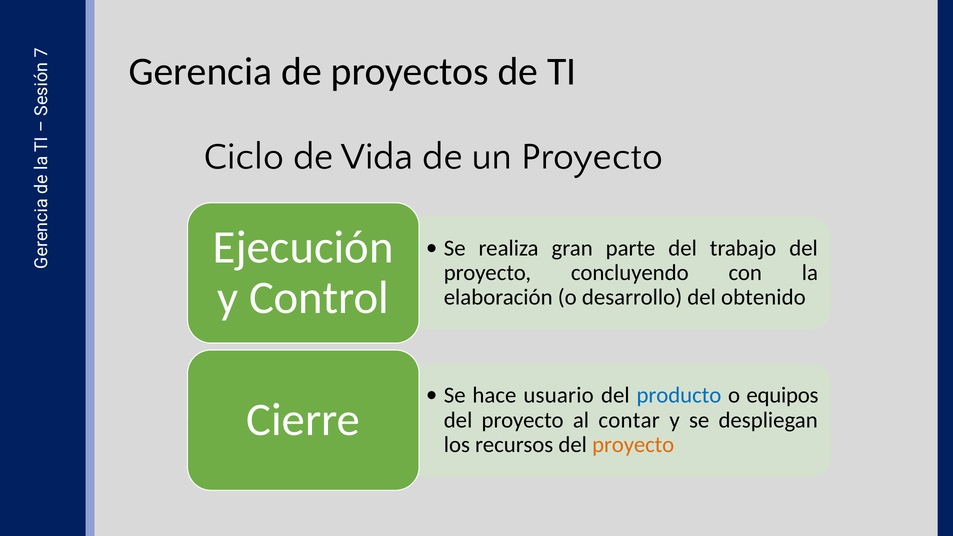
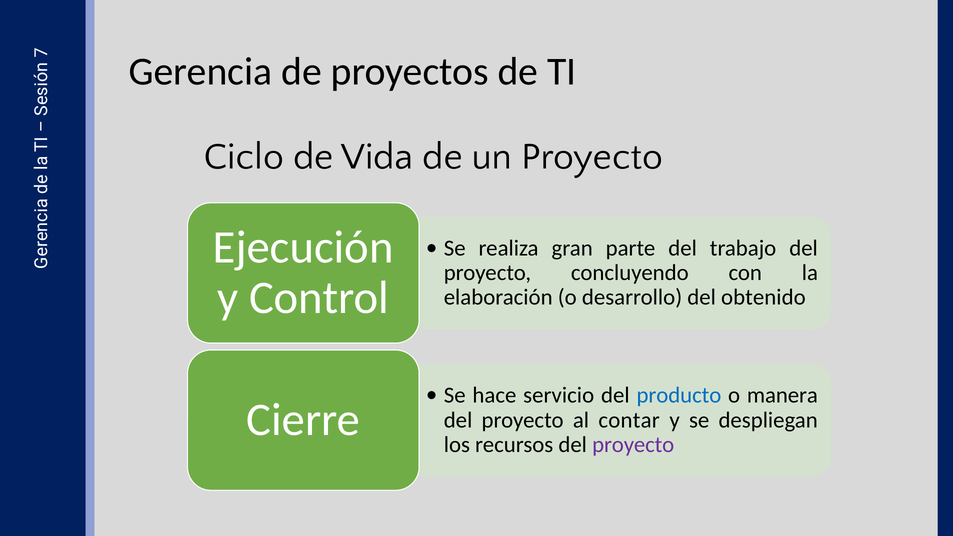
usuario: usuario -> servicio (559, 395)
equipos: equipos -> manera (782, 395)
proyecto colour: orange -> purple (633, 445)
